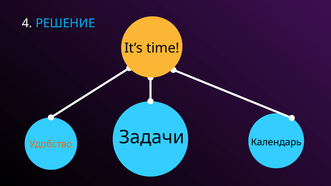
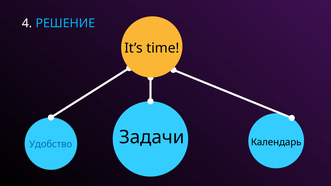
Удобство colour: orange -> blue (51, 144)
